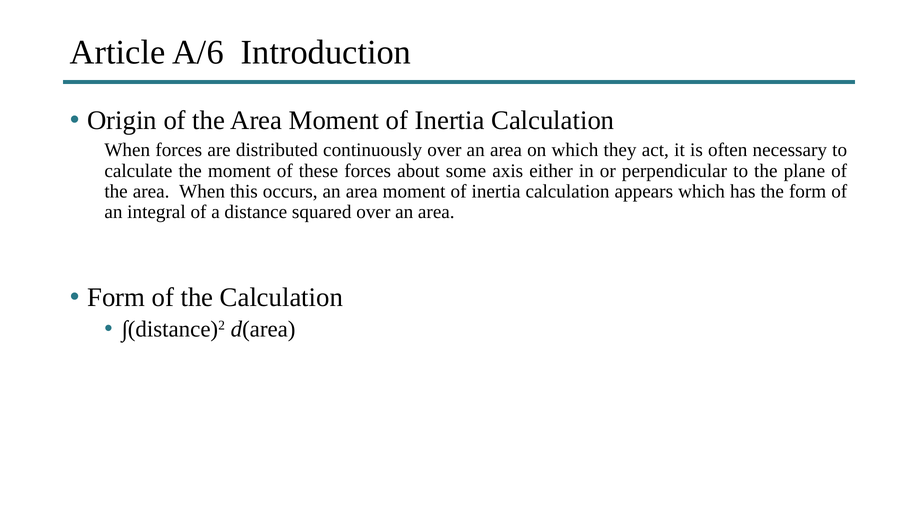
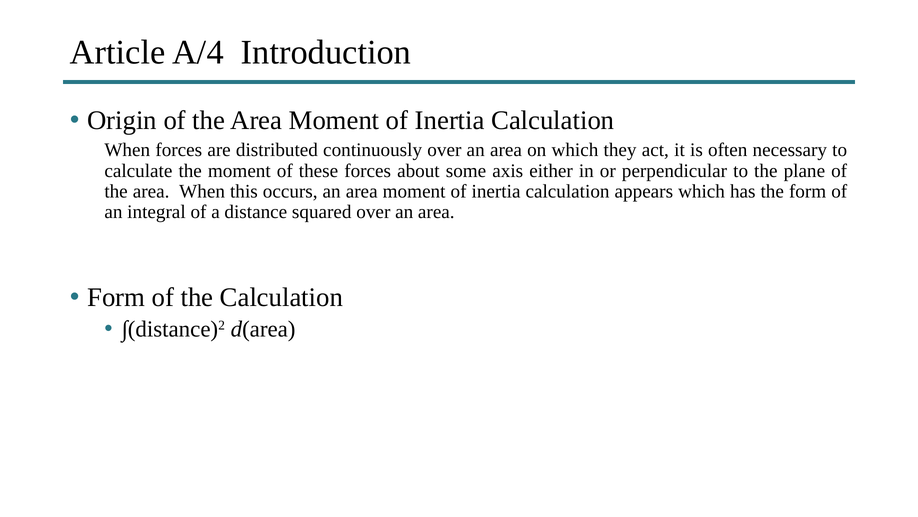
A/6: A/6 -> A/4 (198, 52)
